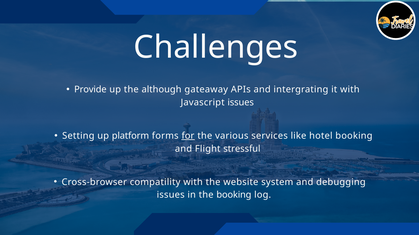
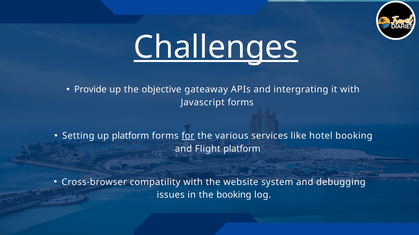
Challenges underline: none -> present (216, 48)
although: although -> objective (162, 90)
Javascript issues: issues -> forms (241, 103)
Flight stressful: stressful -> platform (242, 149)
